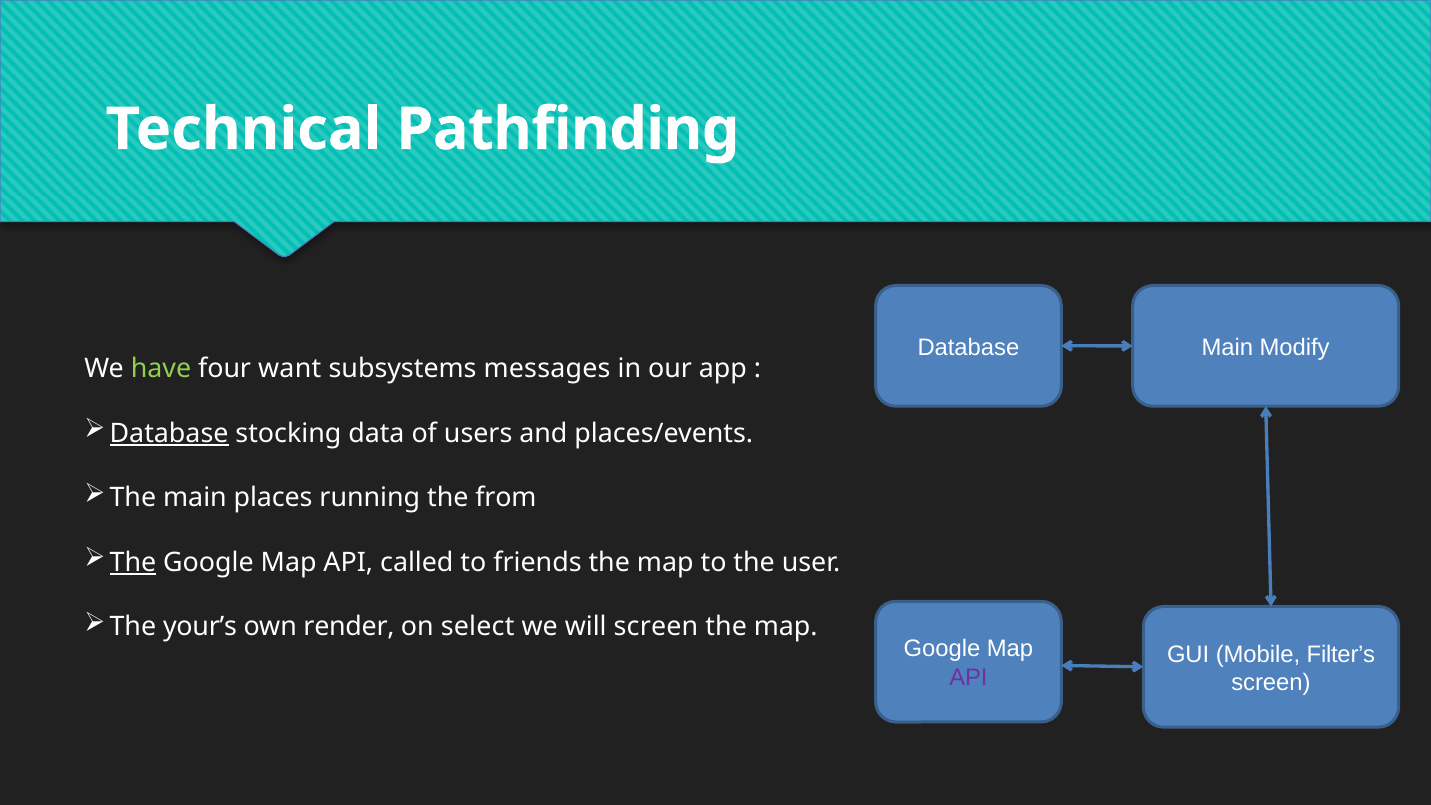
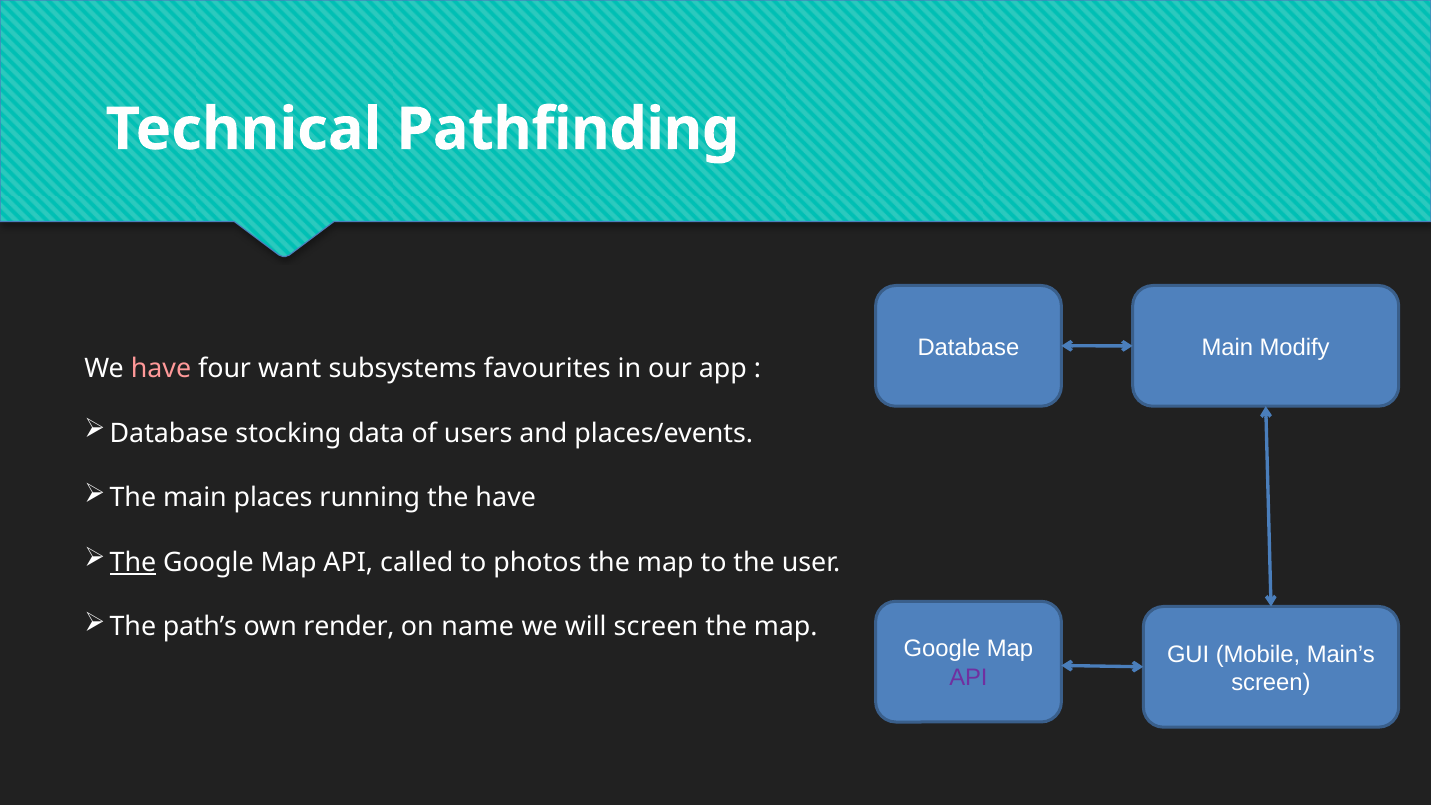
have colour: light green -> pink (161, 369)
messages: messages -> favourites (547, 369)
Database underline: present -> none (169, 433)
the from: from -> have (506, 498)
friends: friends -> photos (537, 562)
your’s: your’s -> path’s (200, 627)
select: select -> name (478, 627)
Filter’s: Filter’s -> Main’s (1341, 654)
